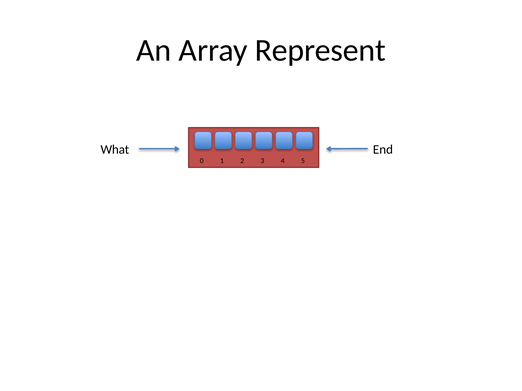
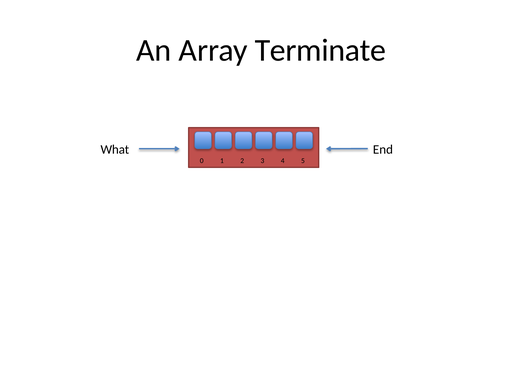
Represent: Represent -> Terminate (320, 51)
